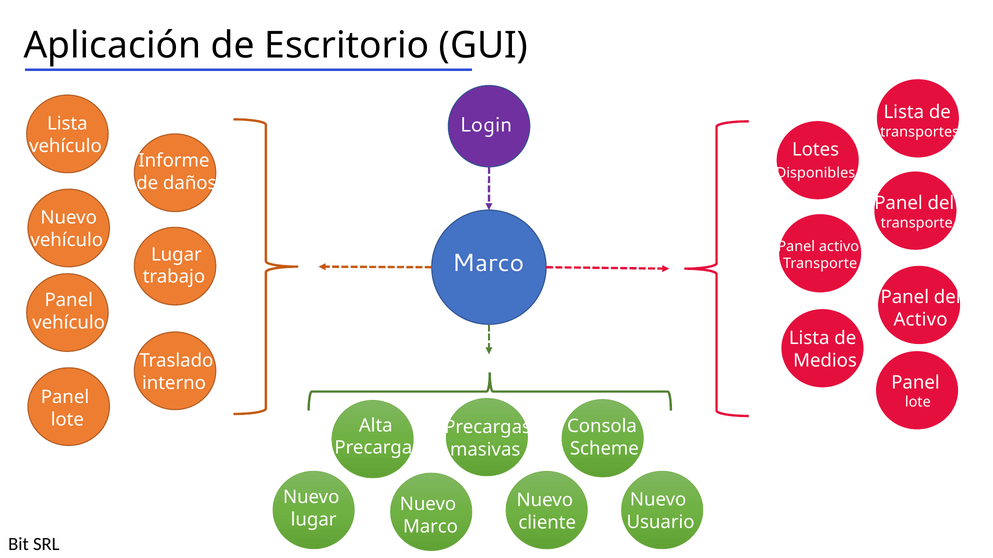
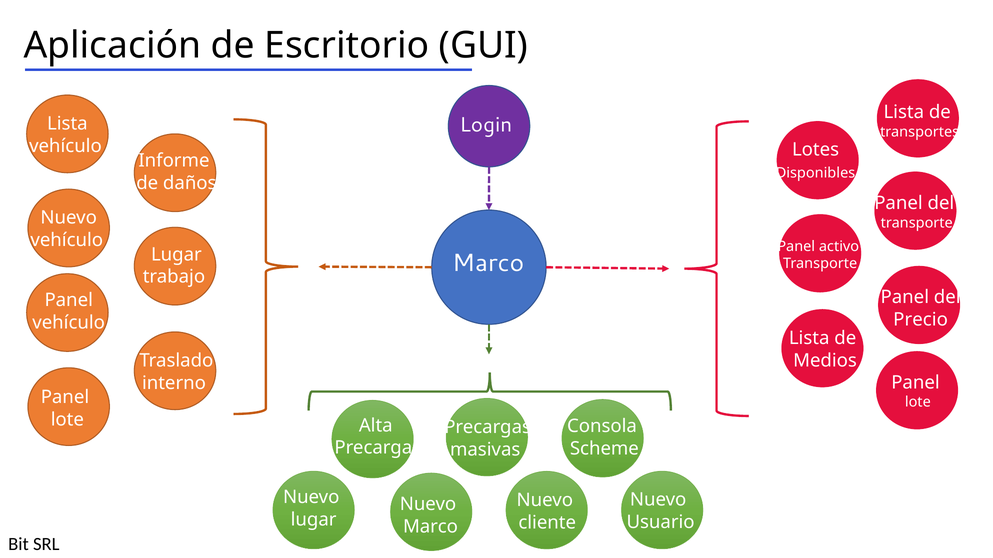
Activo: Activo -> Precio (921, 320)
